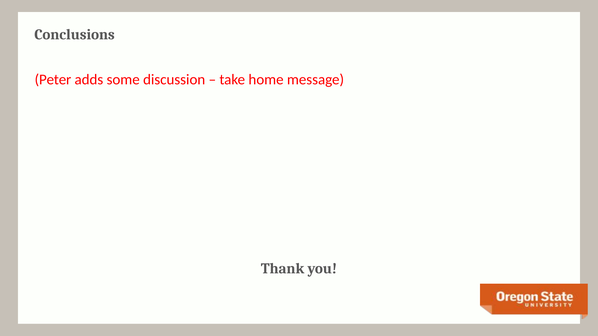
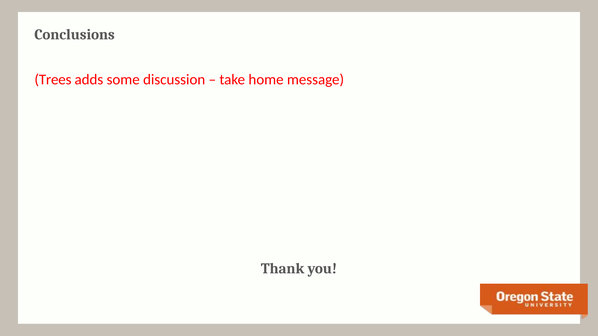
Peter: Peter -> Trees (53, 80)
